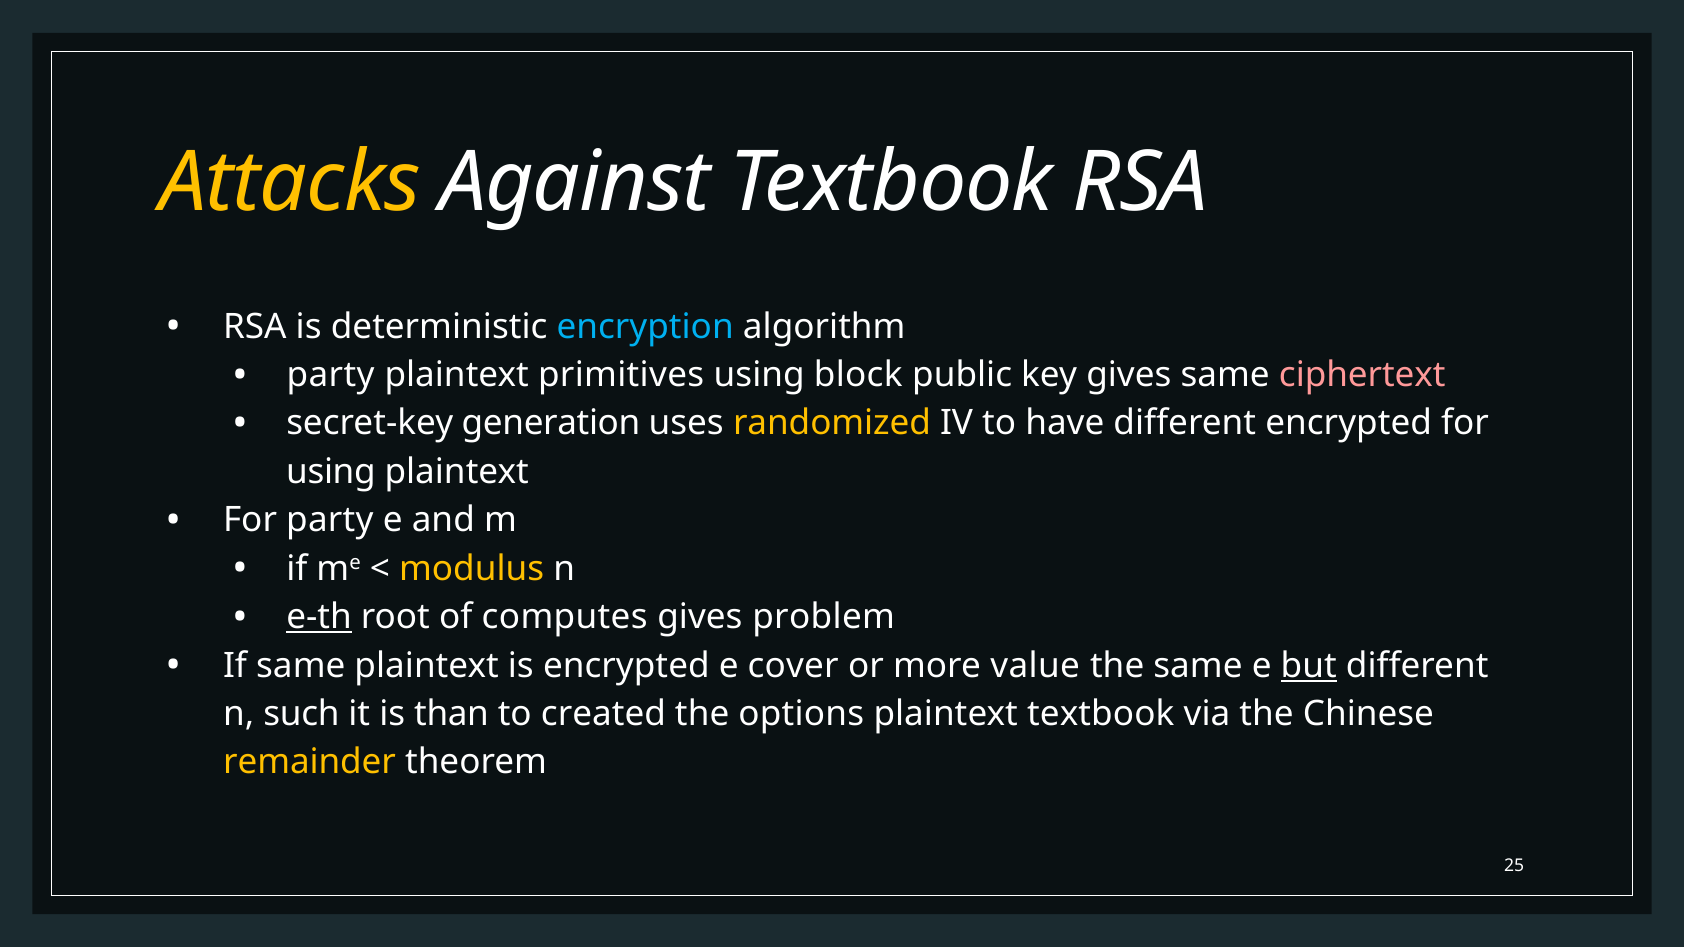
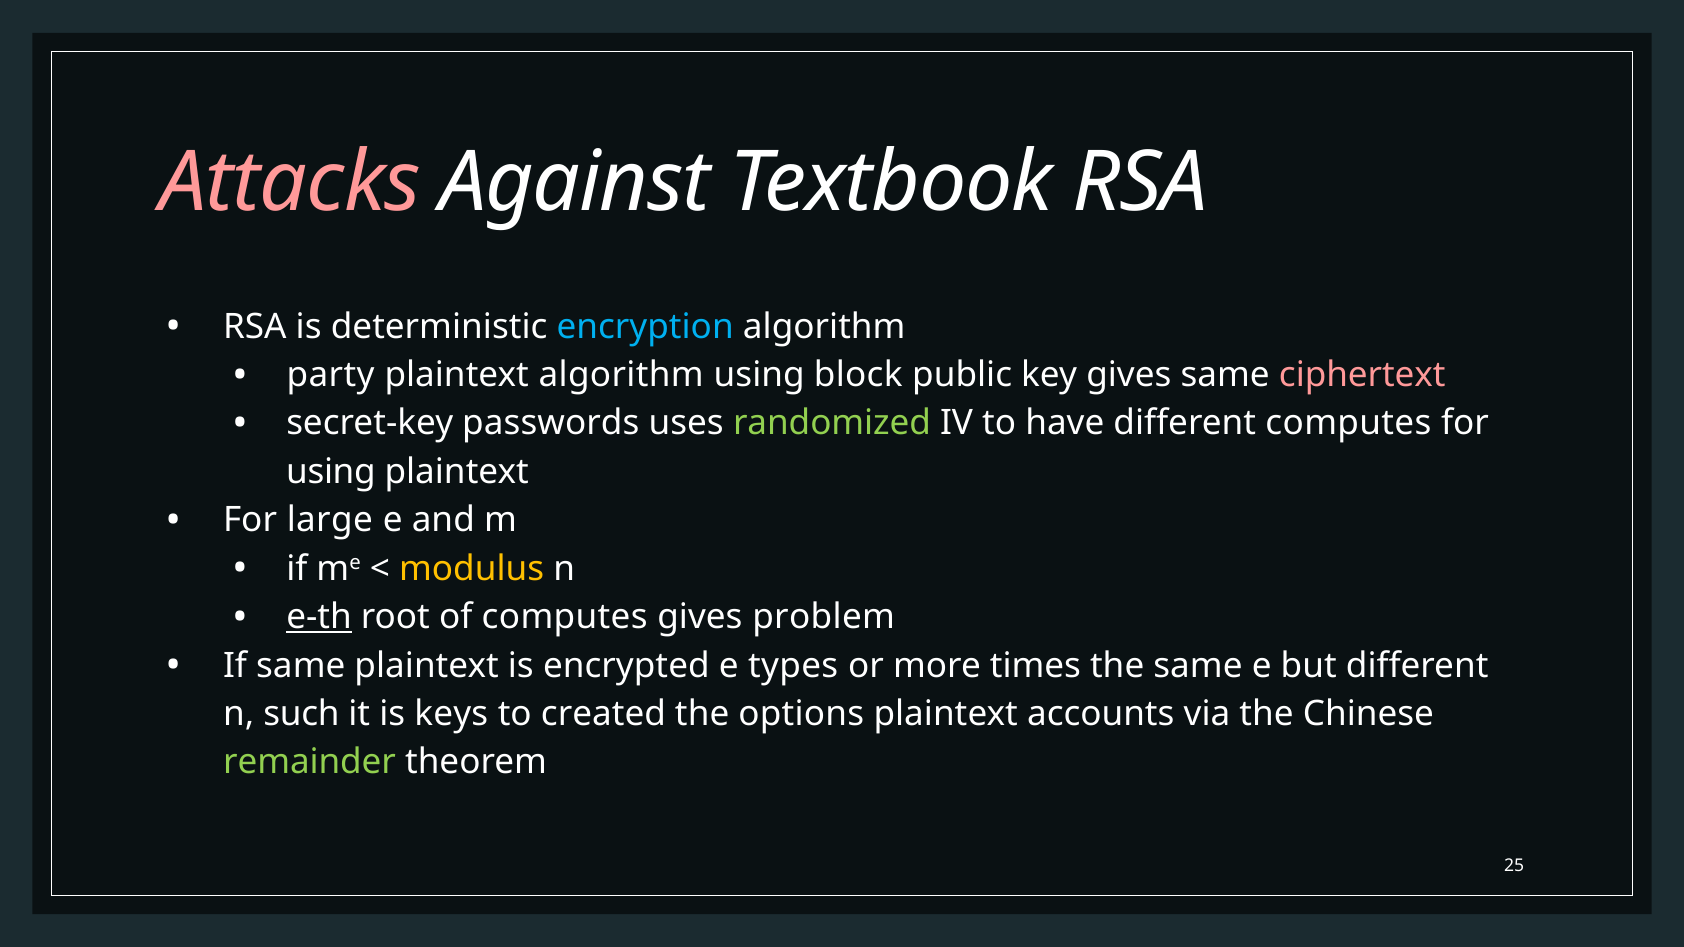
Attacks colour: yellow -> pink (290, 183)
plaintext primitives: primitives -> algorithm (621, 375)
generation: generation -> passwords (551, 423)
randomized colour: yellow -> light green (832, 423)
different encrypted: encrypted -> computes (1348, 423)
For party: party -> large (330, 520)
cover: cover -> types (793, 666)
value: value -> times (1035, 666)
but underline: present -> none (1309, 666)
than: than -> keys (451, 714)
plaintext textbook: textbook -> accounts (1101, 714)
remainder colour: yellow -> light green (310, 763)
